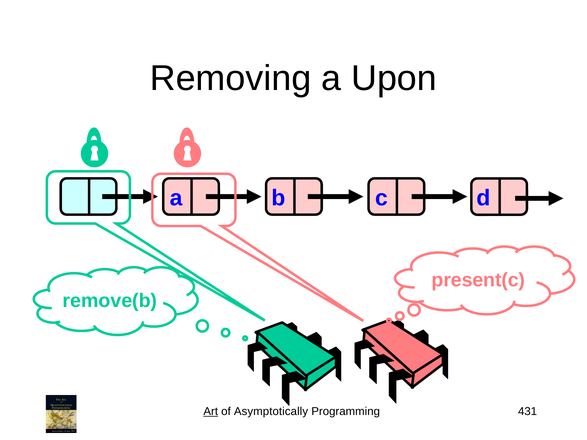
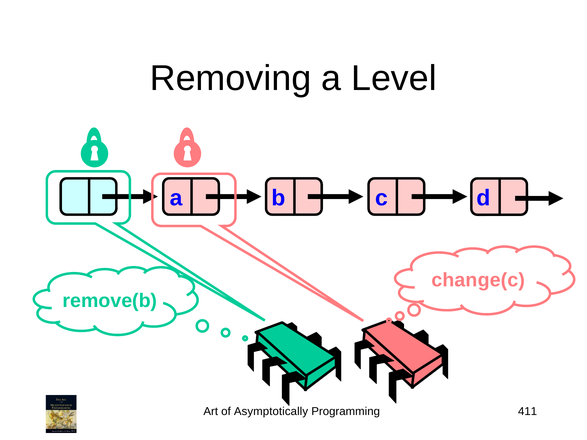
Upon: Upon -> Level (394, 78)
present(c: present(c -> change(c (478, 280)
Art underline: present -> none (211, 412)
431: 431 -> 411 (528, 412)
